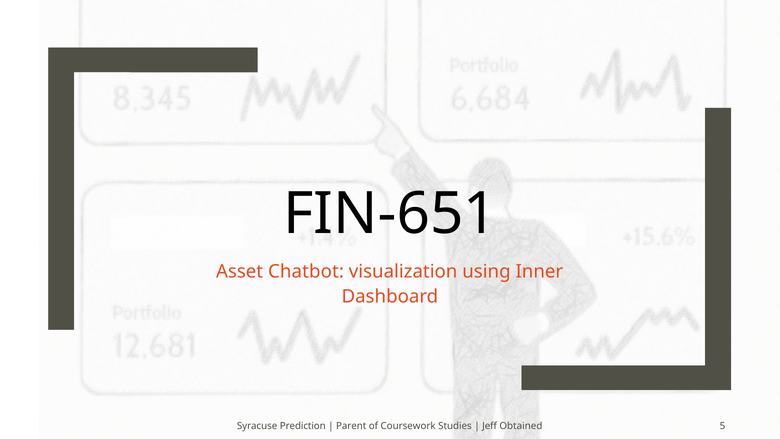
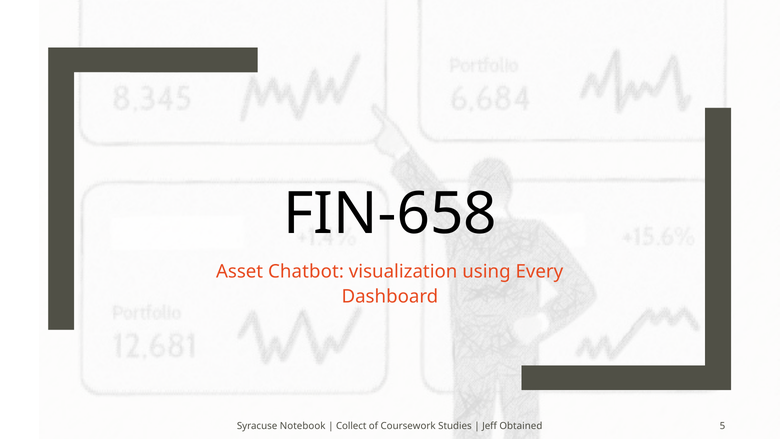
FIN-651: FIN-651 -> FIN-658 (390, 214)
Inner: Inner -> Every (539, 271)
Prediction: Prediction -> Notebook (303, 426)
Parent: Parent -> Collect (351, 426)
